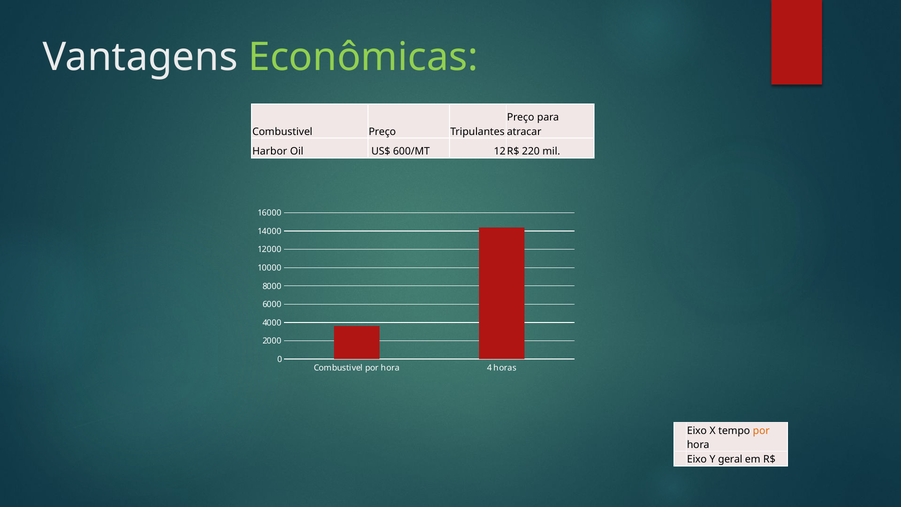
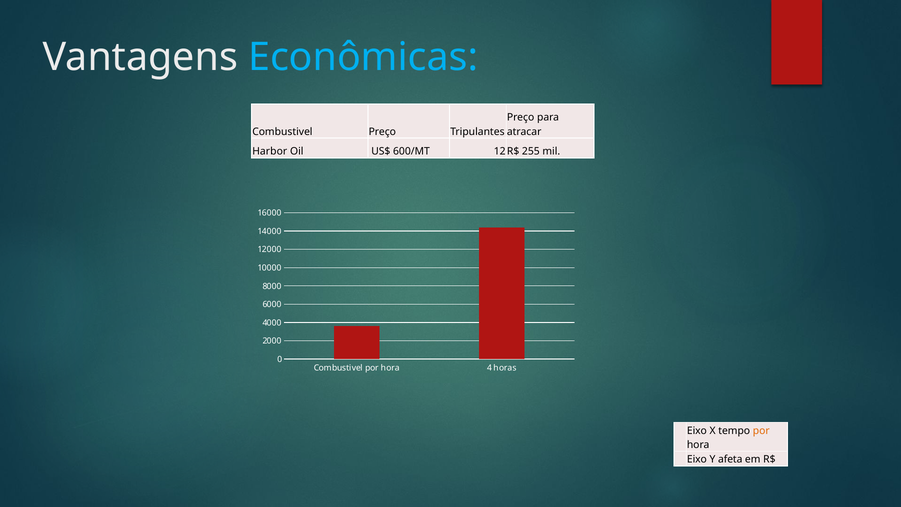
Econômicas colour: light green -> light blue (363, 57)
220: 220 -> 255 (531, 151)
geral: geral -> afeta (730, 459)
